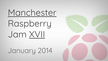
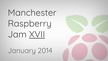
Manchester underline: present -> none (32, 13)
